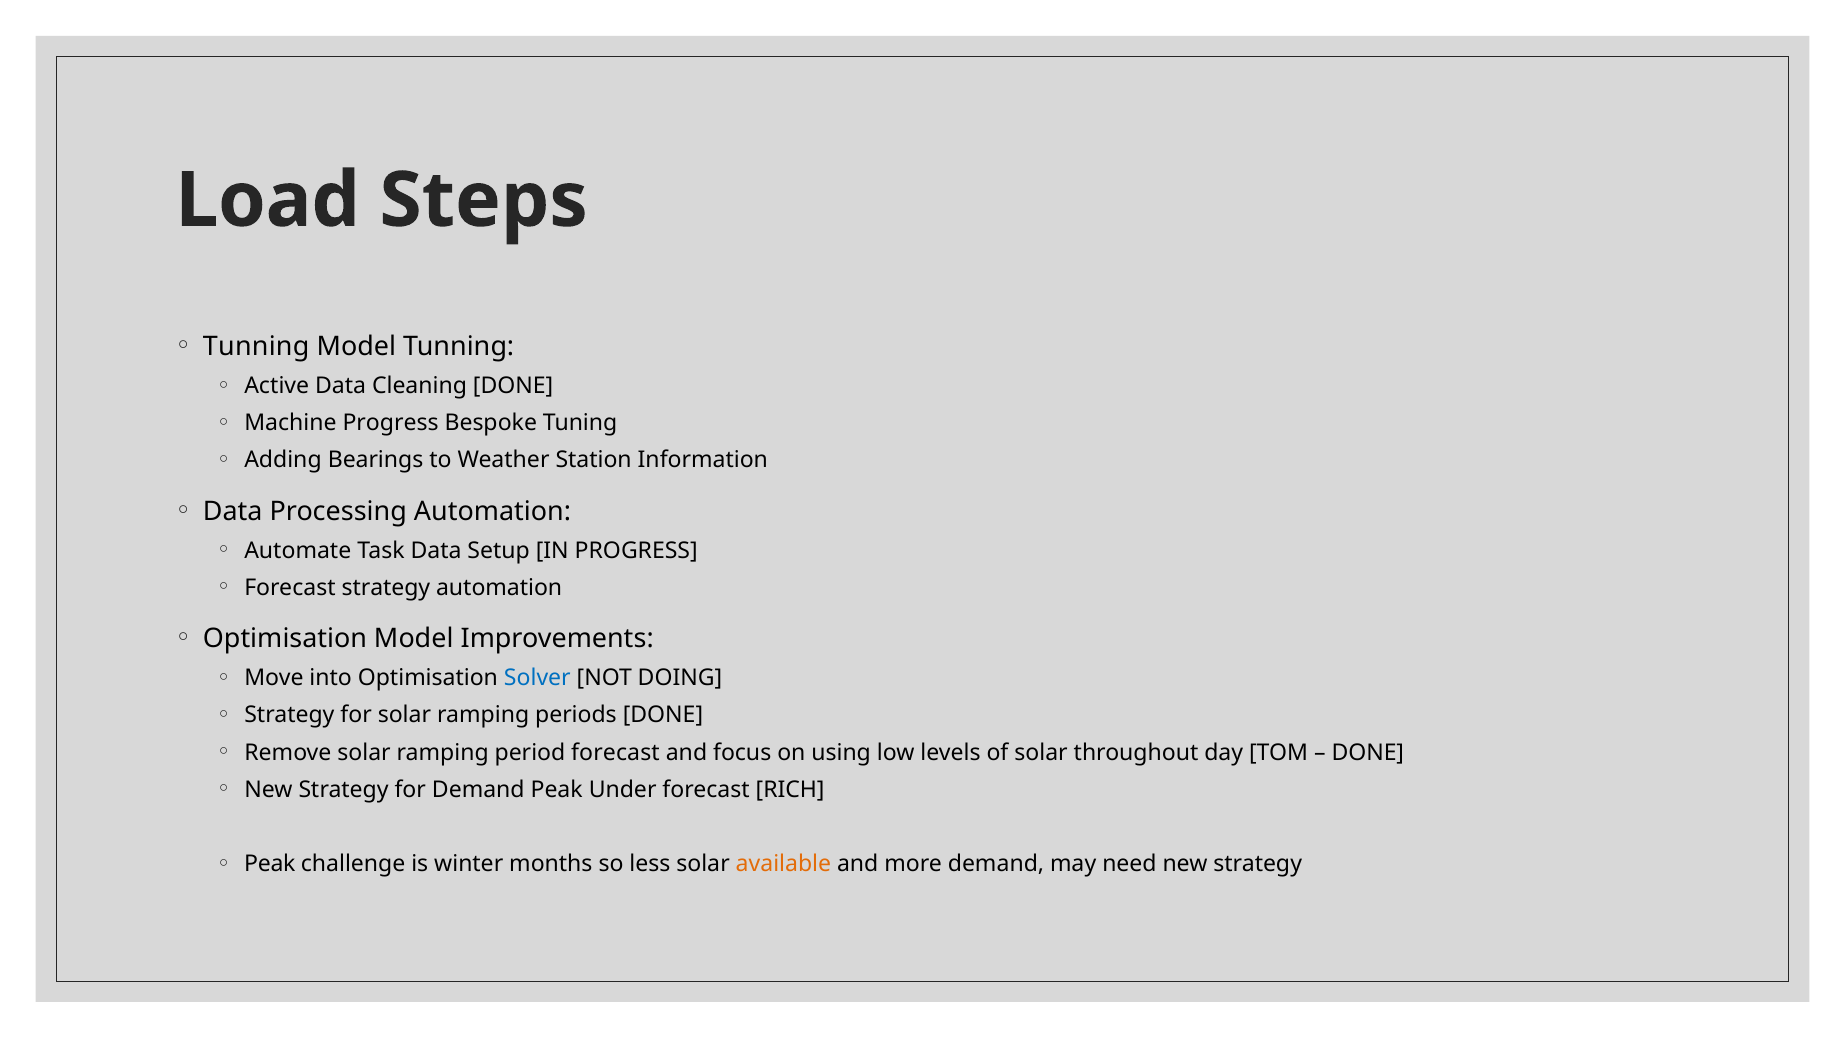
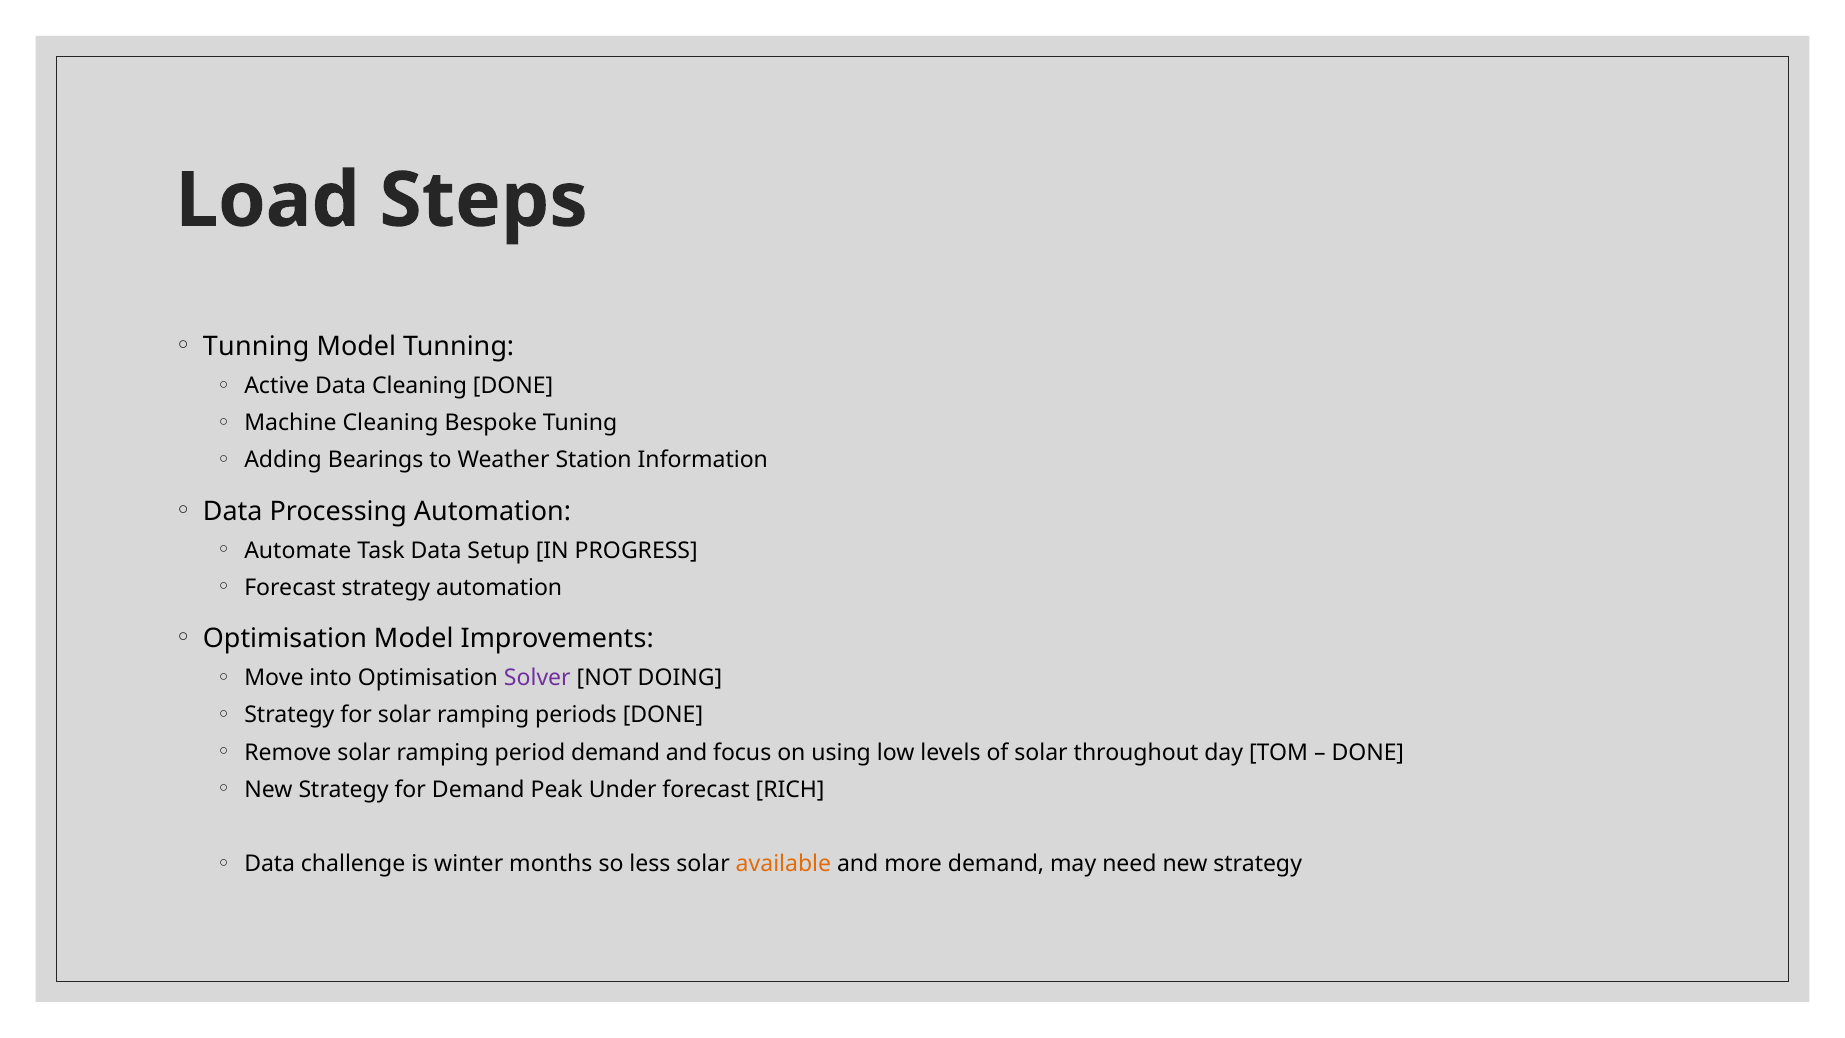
Machine Progress: Progress -> Cleaning (391, 423)
Solver colour: blue -> purple (537, 678)
period forecast: forecast -> demand (616, 752)
Peak: Peak -> Data (270, 864)
